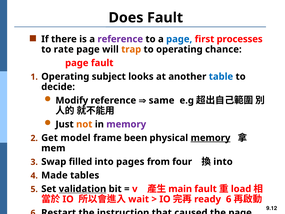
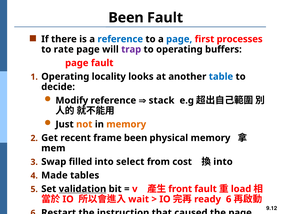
Does: Does -> Been (126, 18)
reference colour: purple -> blue (120, 39)
trap colour: orange -> purple (131, 49)
chance: chance -> buffers (223, 49)
subject: subject -> locality (109, 76)
same: same -> stack (162, 100)
memory colour: purple -> orange (126, 124)
model: model -> recent (76, 138)
memory underline: present -> none (211, 138)
pages: pages -> select (130, 162)
four: four -> cost (182, 162)
main: main -> front (180, 189)
